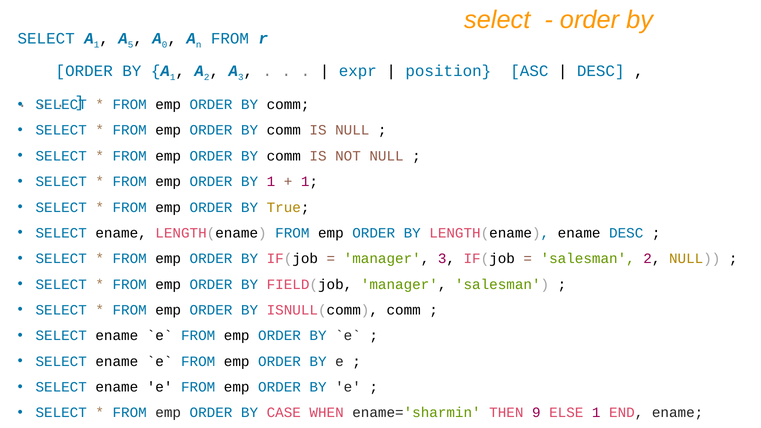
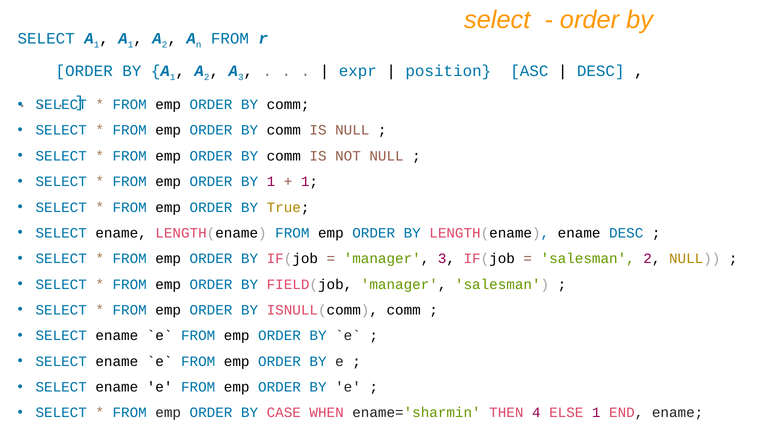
5: 5 -> 1 (131, 45)
0: 0 -> 2 (165, 45)
9: 9 -> 4 (536, 413)
